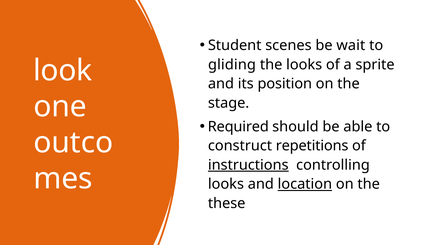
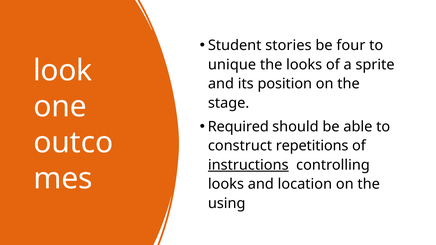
scenes: scenes -> stories (288, 45)
wait: wait -> four (351, 45)
gliding: gliding -> unique (232, 65)
location underline: present -> none (305, 184)
these: these -> using (227, 204)
